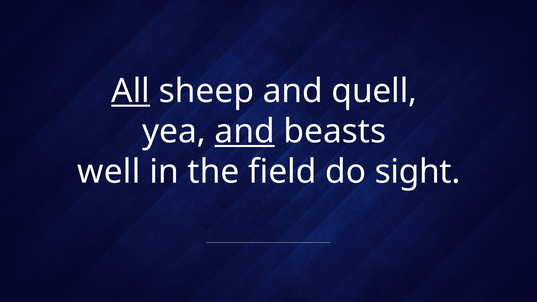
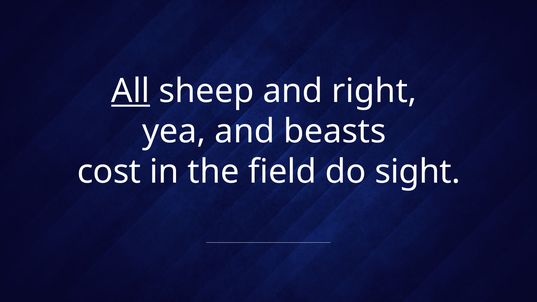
quell: quell -> right (374, 91)
and underline: present -> none (245, 131)
well: well -> cost (109, 172)
